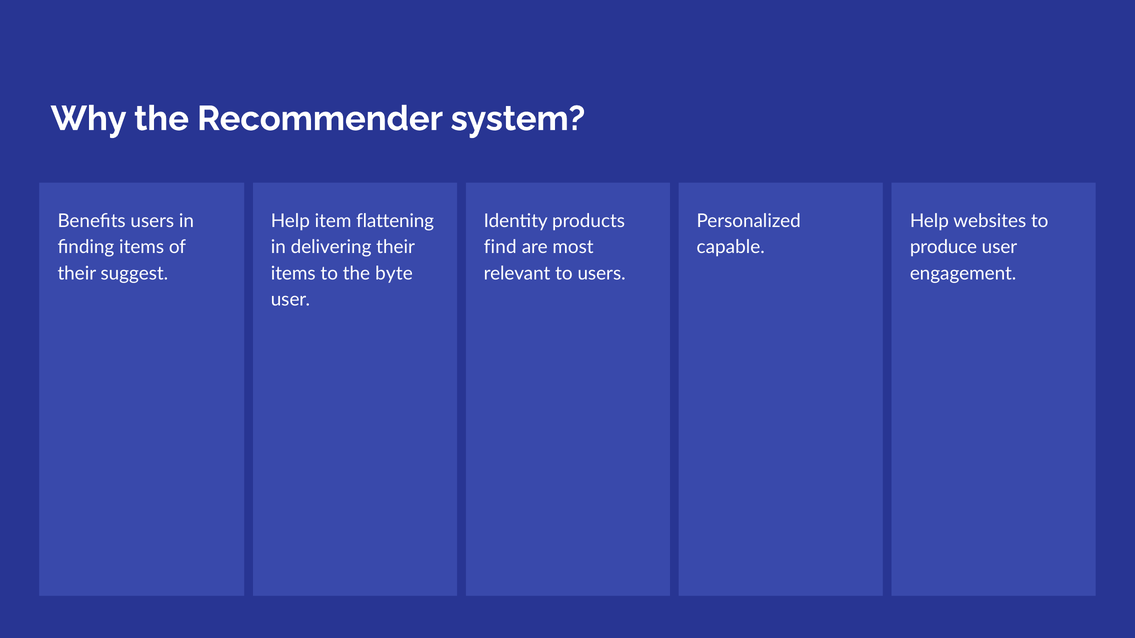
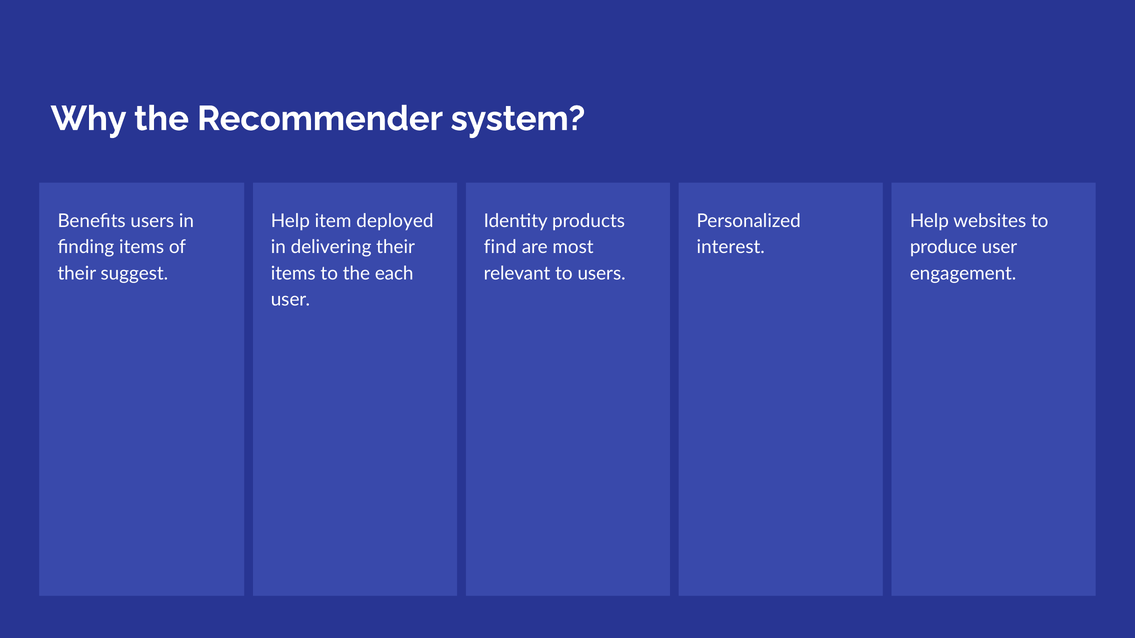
flattening: flattening -> deployed (395, 221)
capable: capable -> interest (731, 247)
byte: byte -> each (394, 273)
